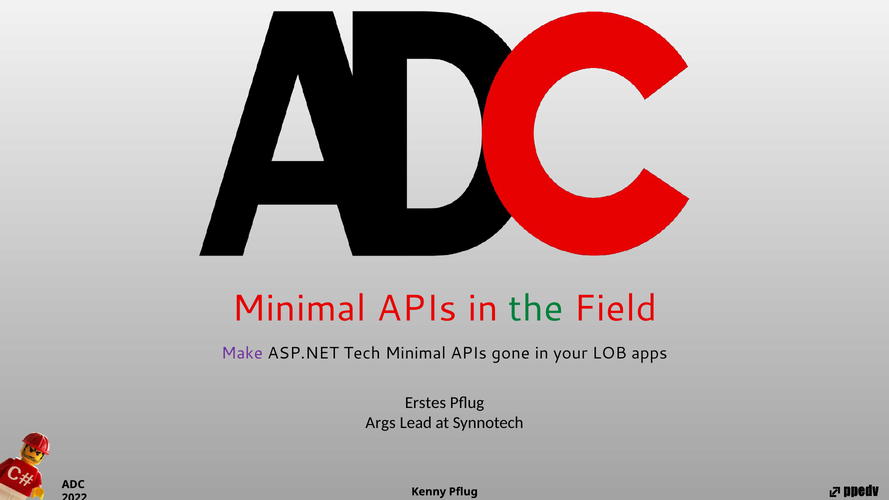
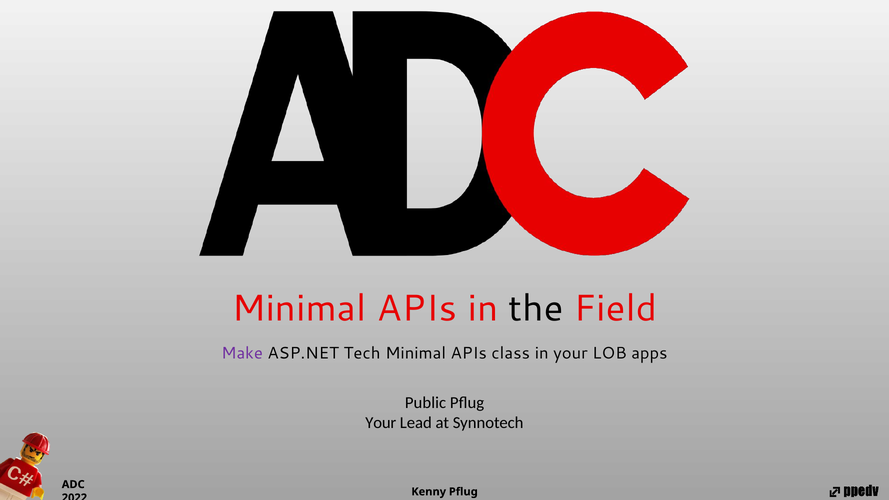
the colour: green -> black (536, 309)
gone: gone -> class (511, 353)
Erstes: Erstes -> Public (426, 403)
Args: Args -> Your (381, 423)
